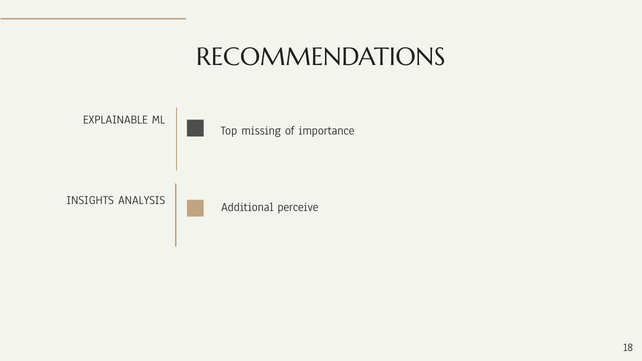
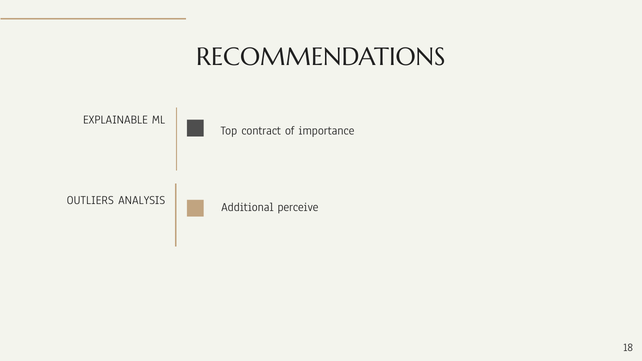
missing: missing -> contract (261, 131)
INSIGHTS: INSIGHTS -> OUTLIERS (90, 200)
